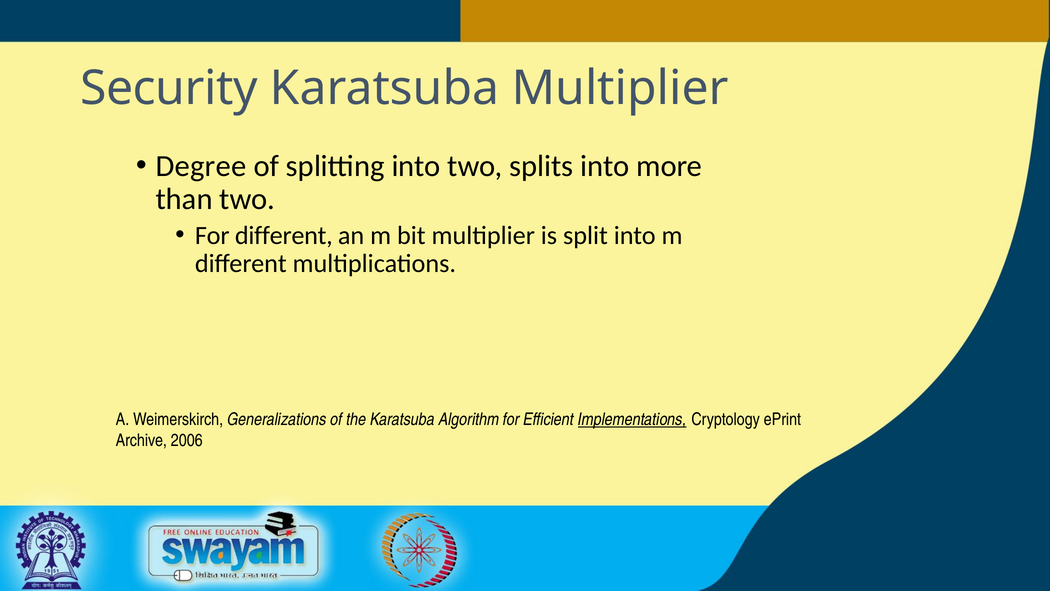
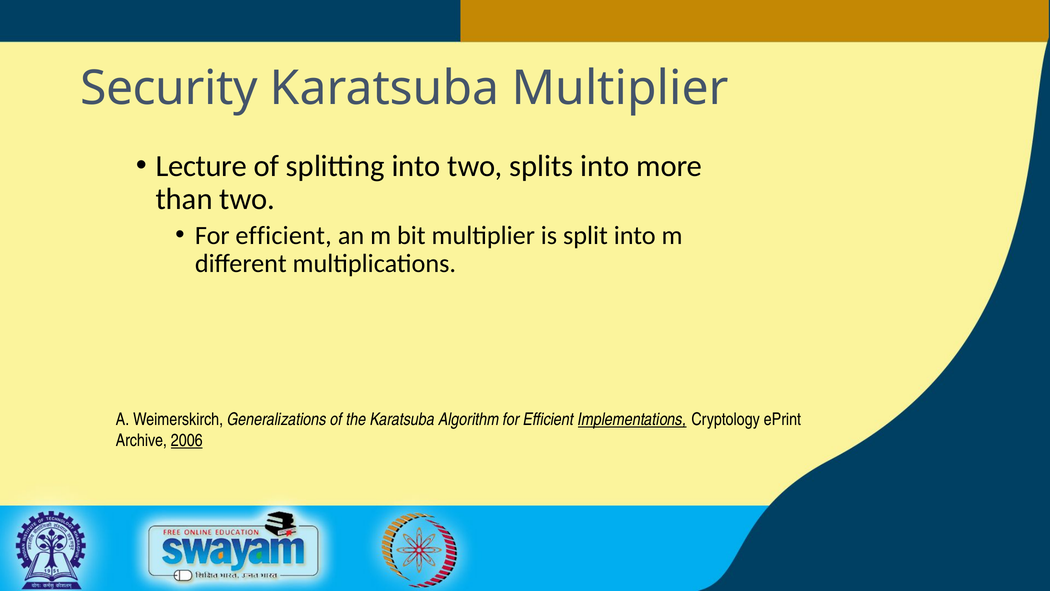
Degree: Degree -> Lecture (201, 166)
different: different -> efficient (284, 235)
2006 underline: none -> present (187, 440)
